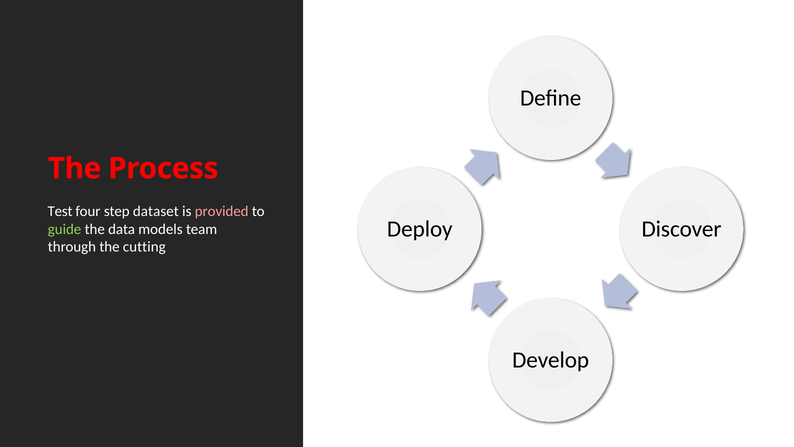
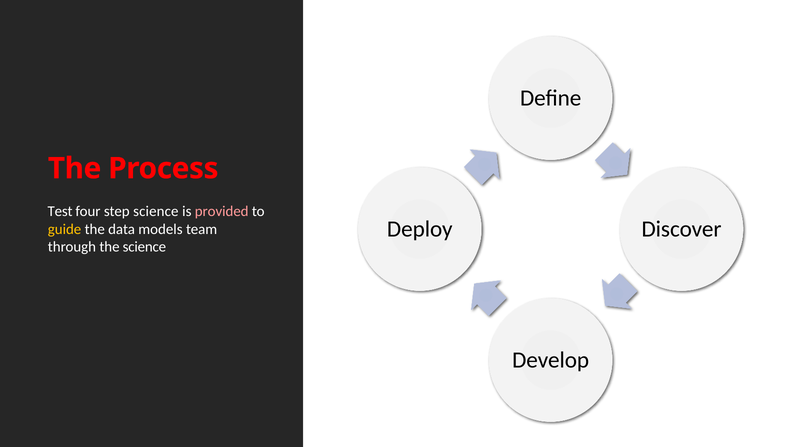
step dataset: dataset -> science (156, 211)
guide colour: light green -> yellow (65, 229)
the cutting: cutting -> science (144, 247)
